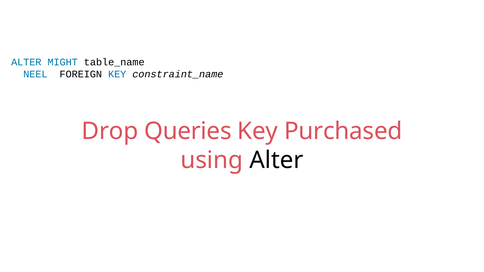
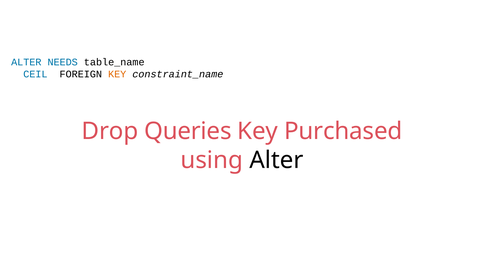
MIGHT: MIGHT -> NEEDS (63, 62)
NEEL: NEEL -> CEIL (35, 74)
KEY colour: blue -> orange (117, 74)
